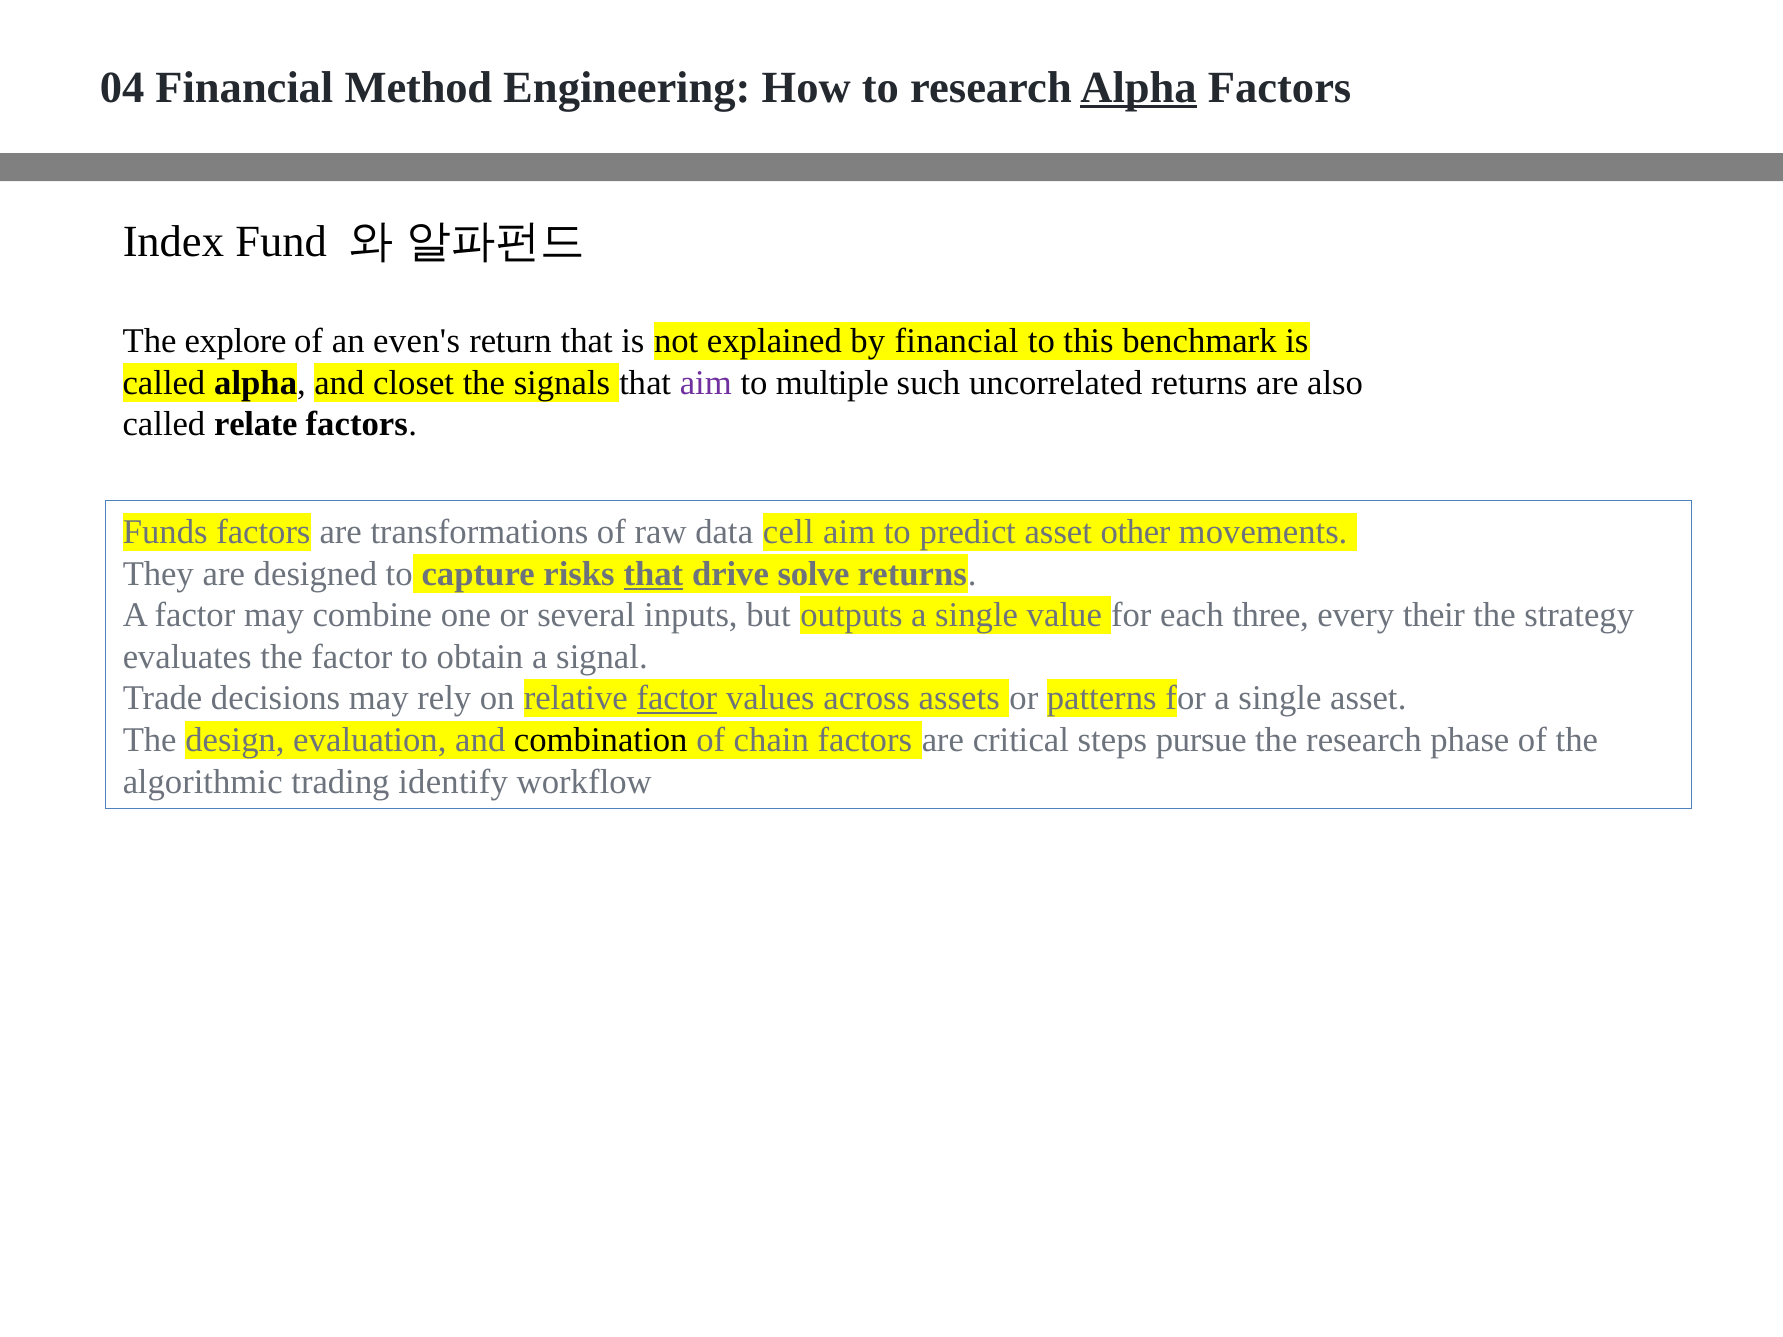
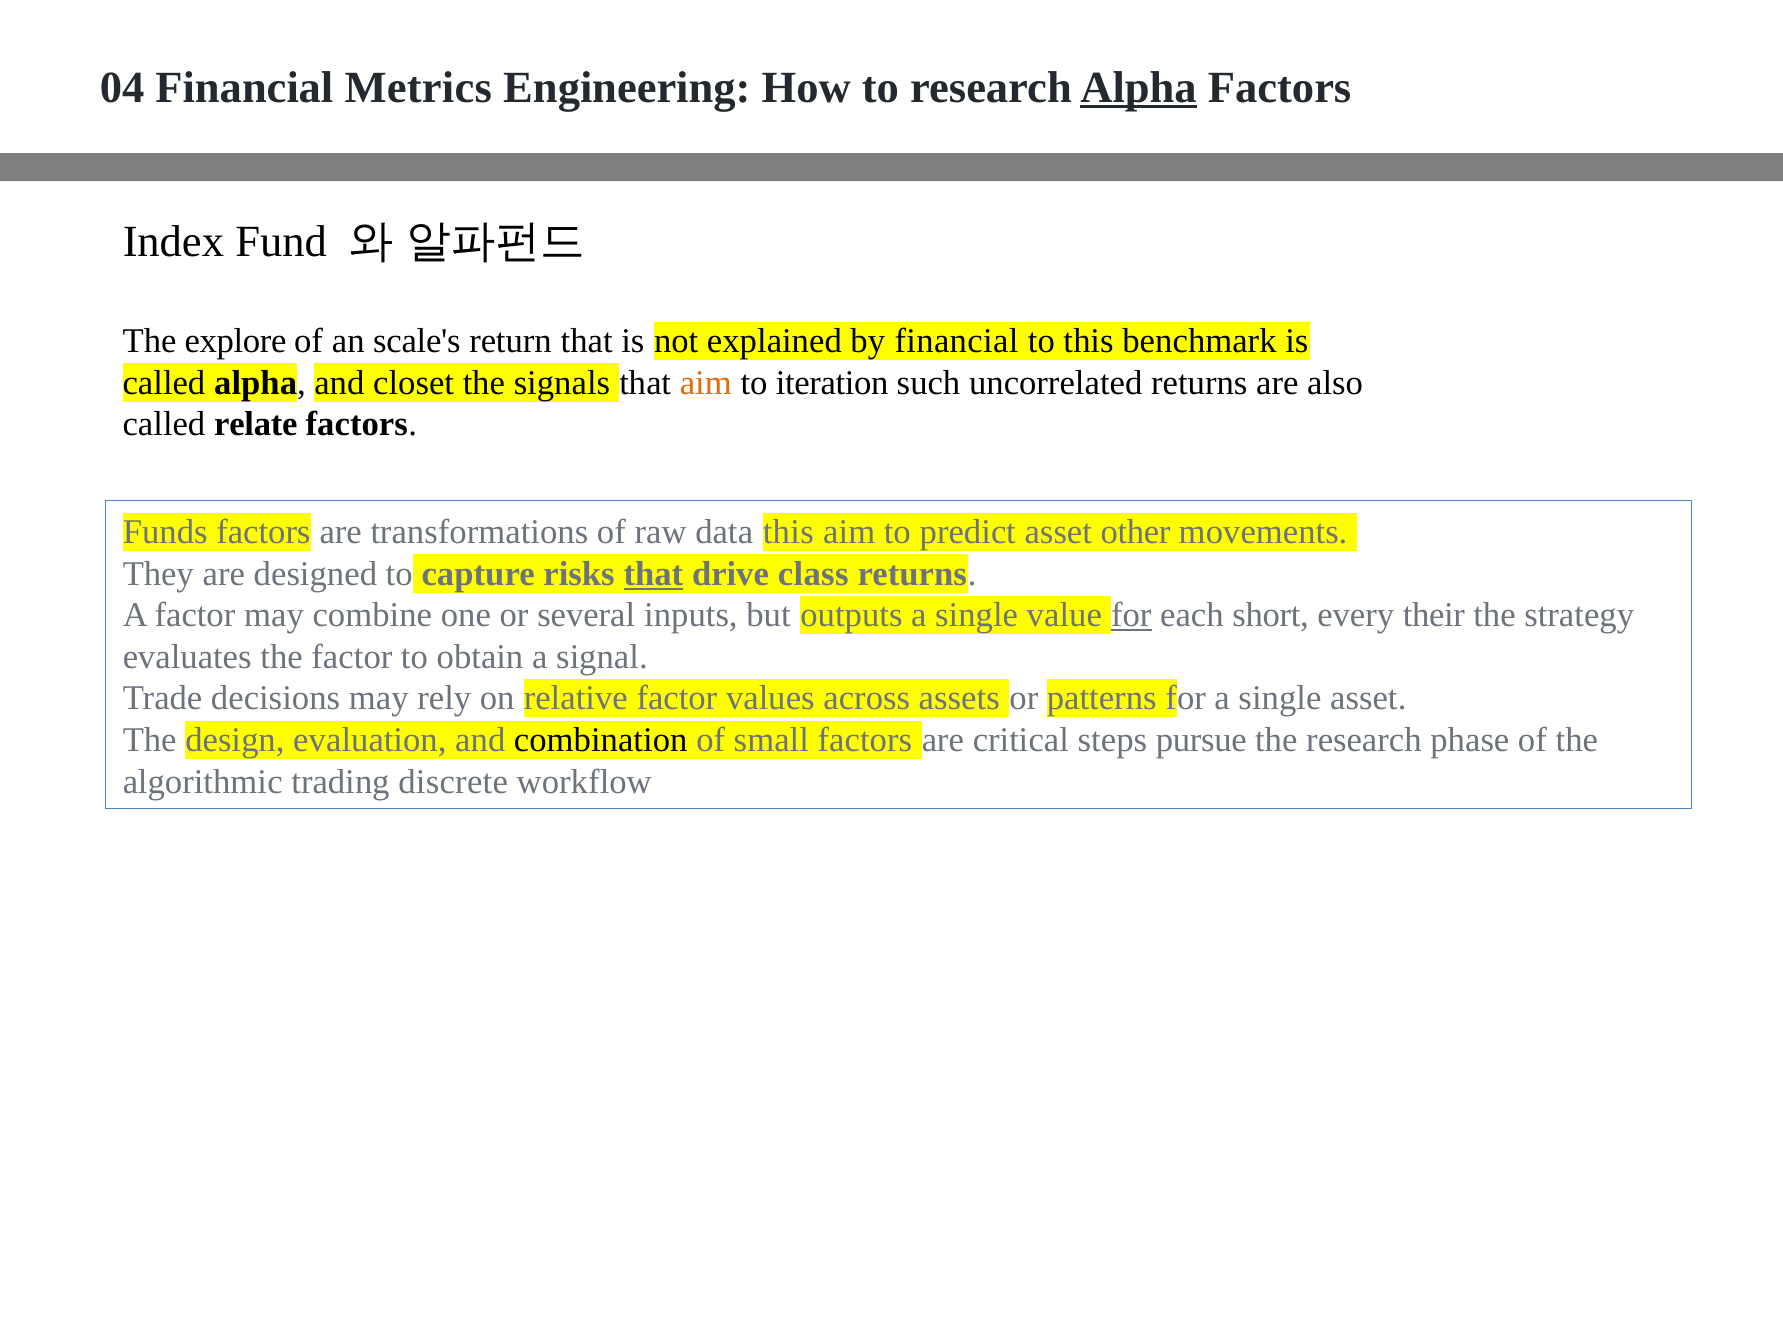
Method: Method -> Metrics (418, 88)
even's: even's -> scale's (417, 341)
aim colour: purple -> orange (706, 383)
multiple: multiple -> iteration (832, 383)
data cell: cell -> this (788, 532)
solve: solve -> class (813, 574)
for underline: none -> present (1131, 615)
three: three -> short (1271, 615)
factor underline: present -> none (677, 699)
chain: chain -> small (771, 740)
identify: identify -> discrete (453, 782)
